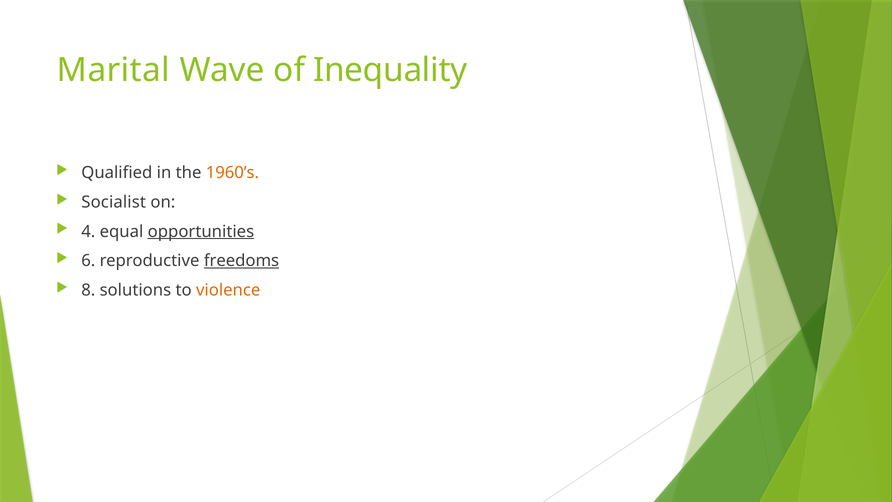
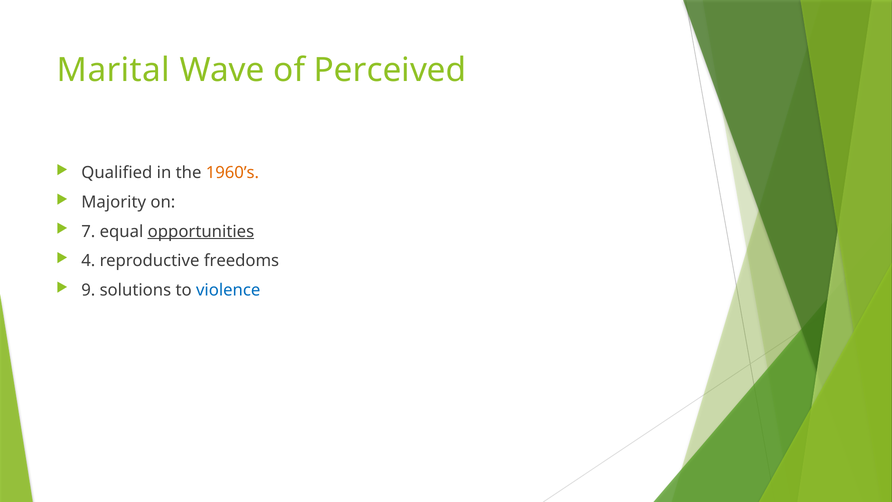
Inequality: Inequality -> Perceived (390, 70)
Socialist: Socialist -> Majority (114, 202)
4: 4 -> 7 (88, 231)
6: 6 -> 4 (88, 261)
freedoms underline: present -> none (241, 261)
8: 8 -> 9 (88, 290)
violence colour: orange -> blue (228, 290)
